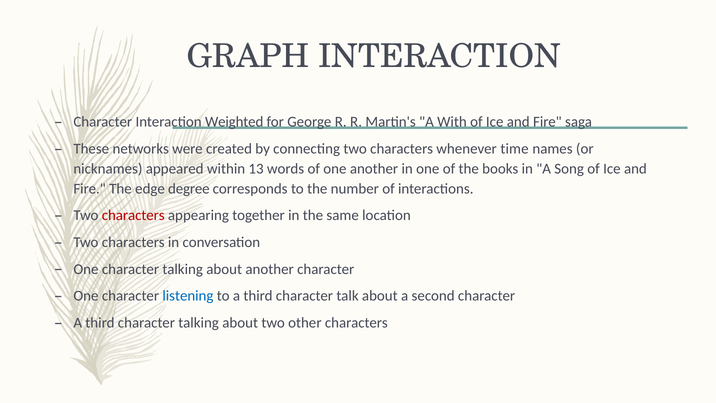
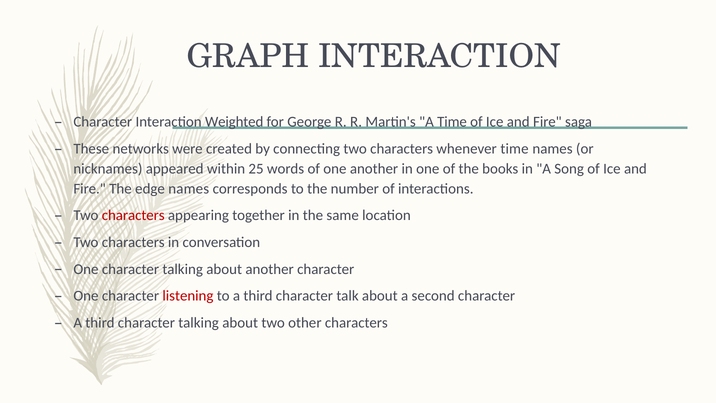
A With: With -> Time (452, 122)
13: 13 -> 25 (256, 169)
edge degree: degree -> names (189, 188)
listening colour: blue -> red (188, 296)
